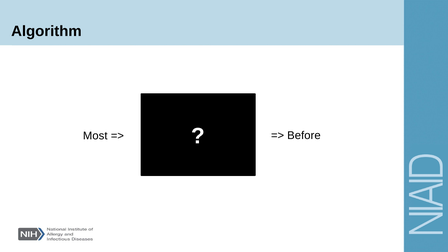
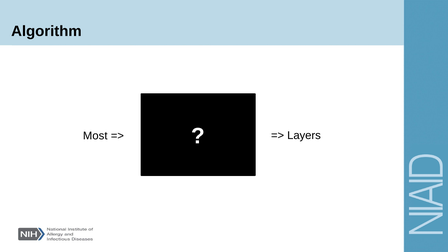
Before: Before -> Layers (304, 135)
